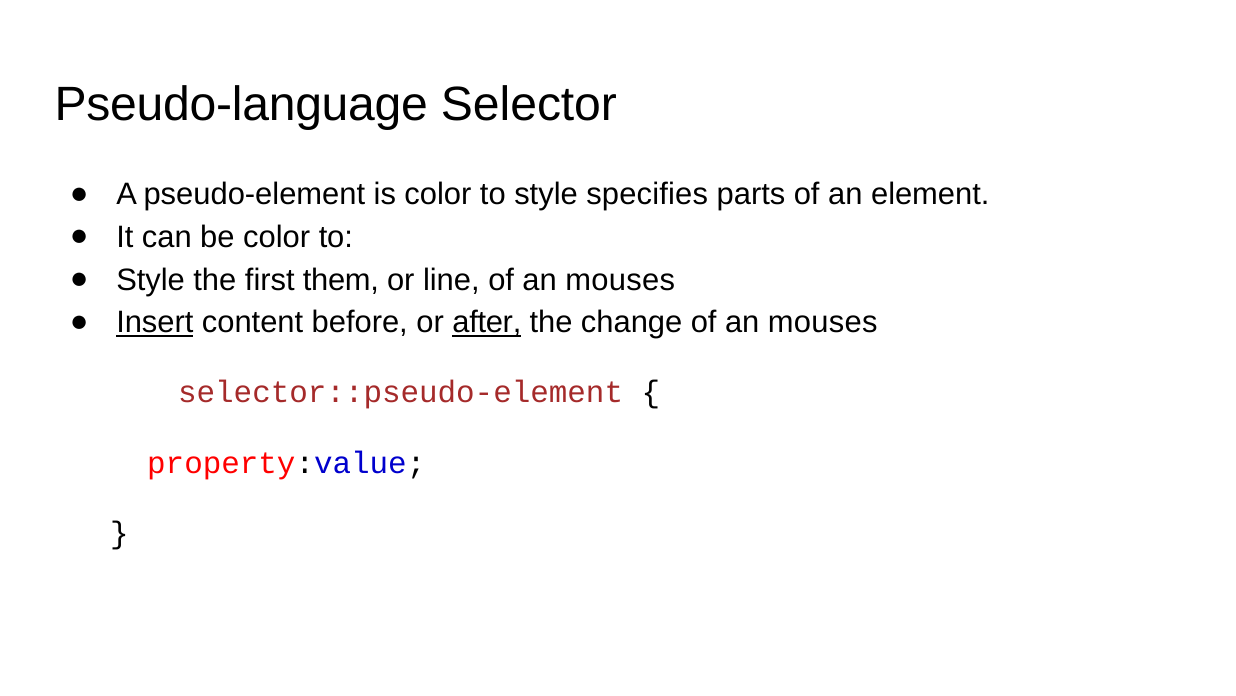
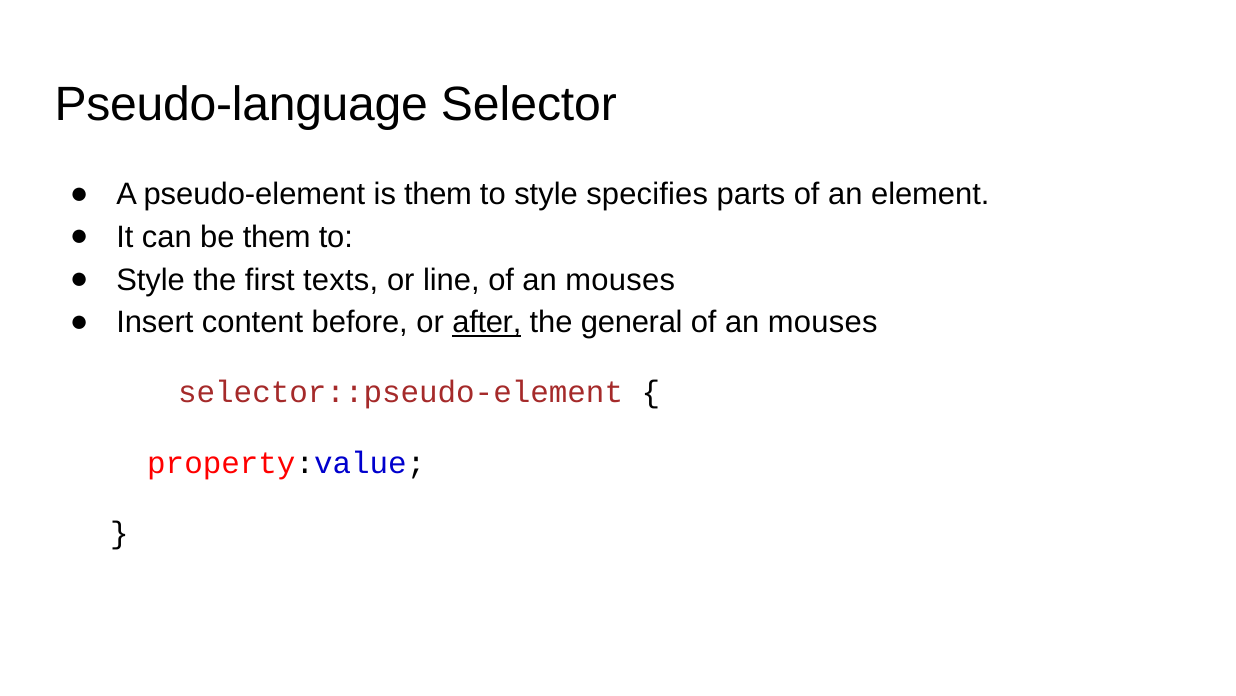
is color: color -> them (438, 194)
be color: color -> them (277, 237)
them: them -> texts (341, 280)
Insert underline: present -> none (155, 322)
change: change -> general (632, 322)
